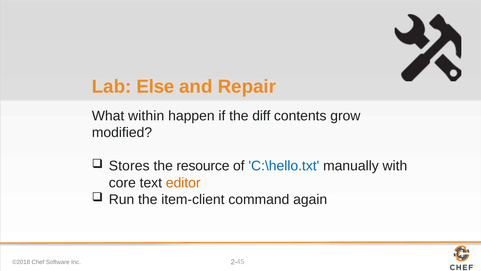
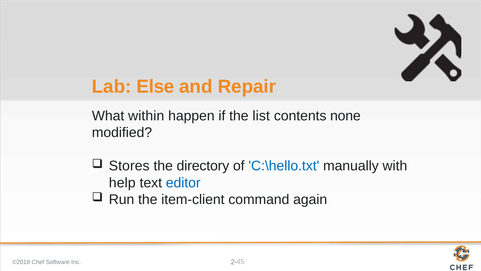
diff: diff -> list (261, 116)
grow: grow -> none (345, 116)
resource: resource -> directory (203, 166)
core: core -> help (122, 182)
editor colour: orange -> blue (183, 182)
